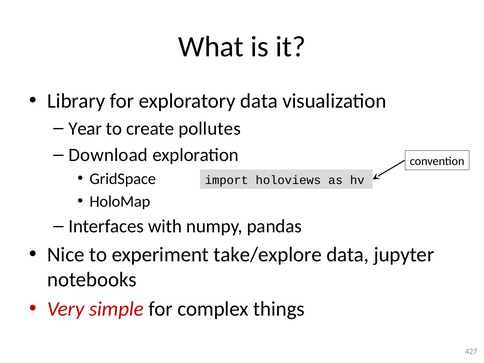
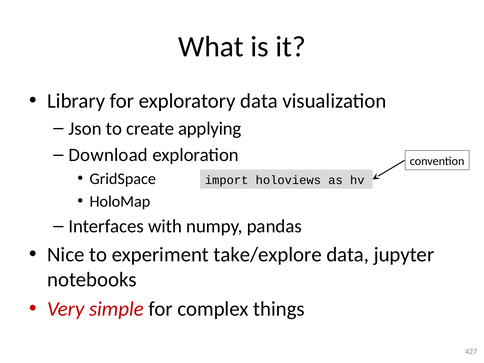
Year: Year -> Json (85, 129)
pollutes: pollutes -> applying (210, 129)
